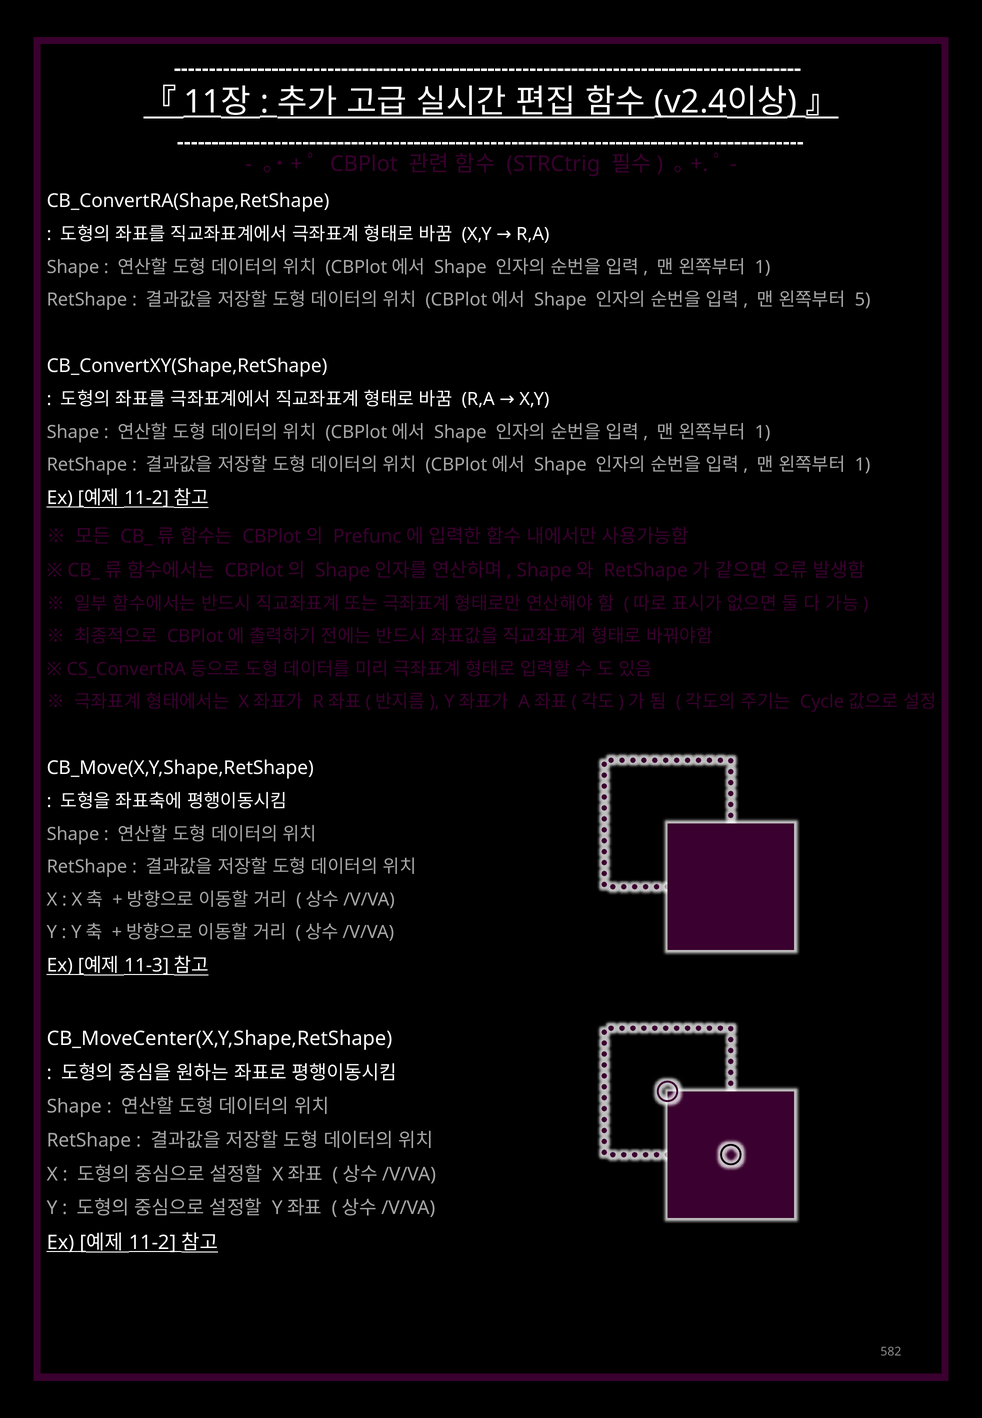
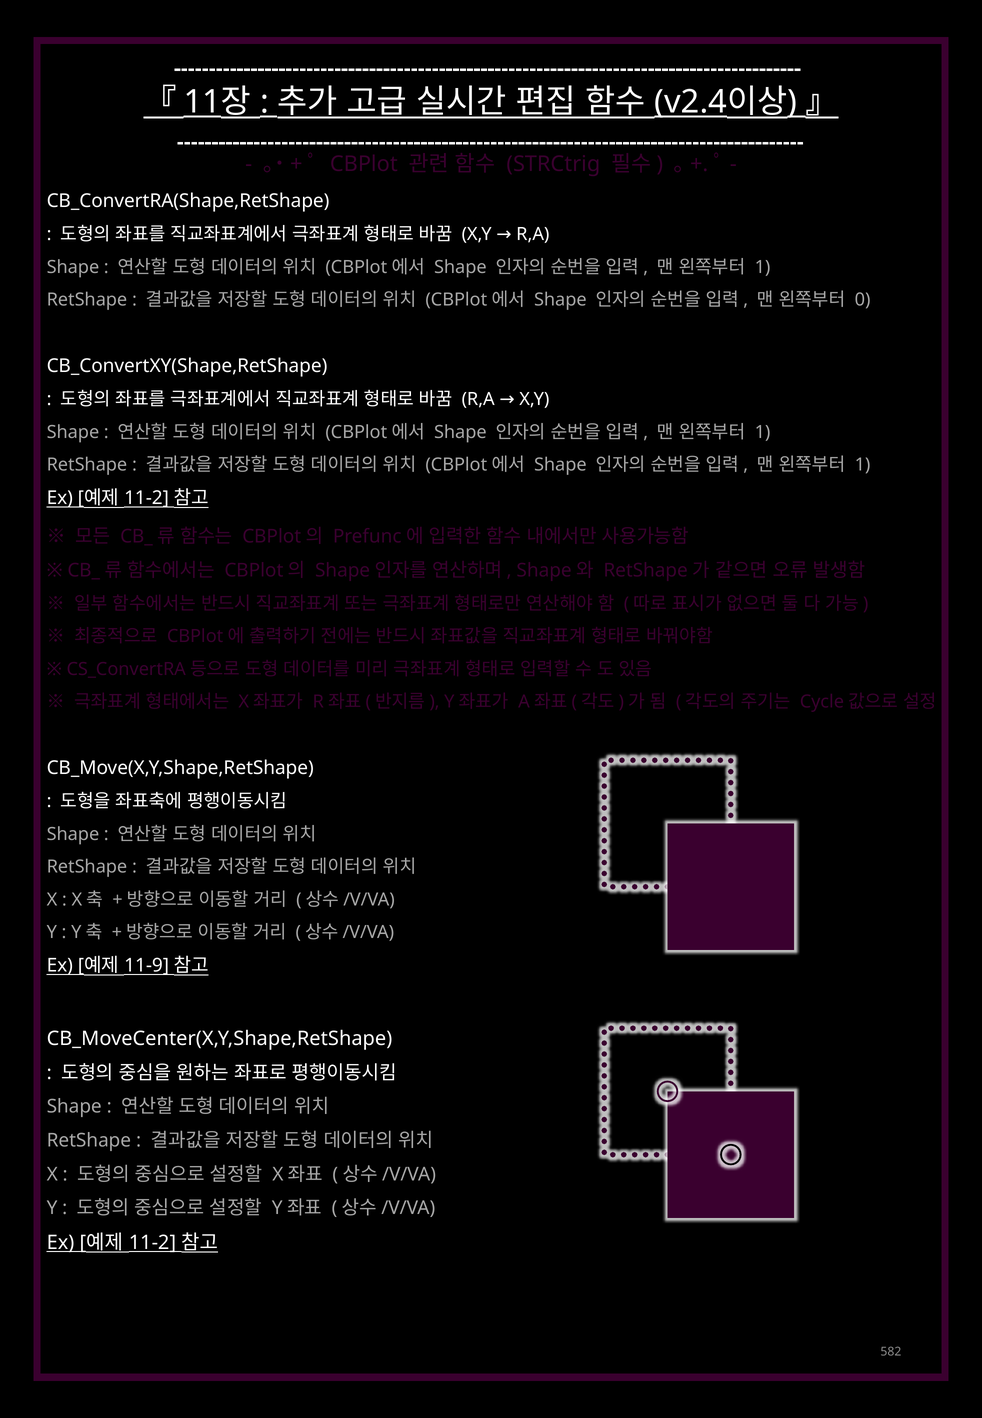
5: 5 -> 0 (863, 300)
11-3: 11-3 -> 11-9 (147, 966)
